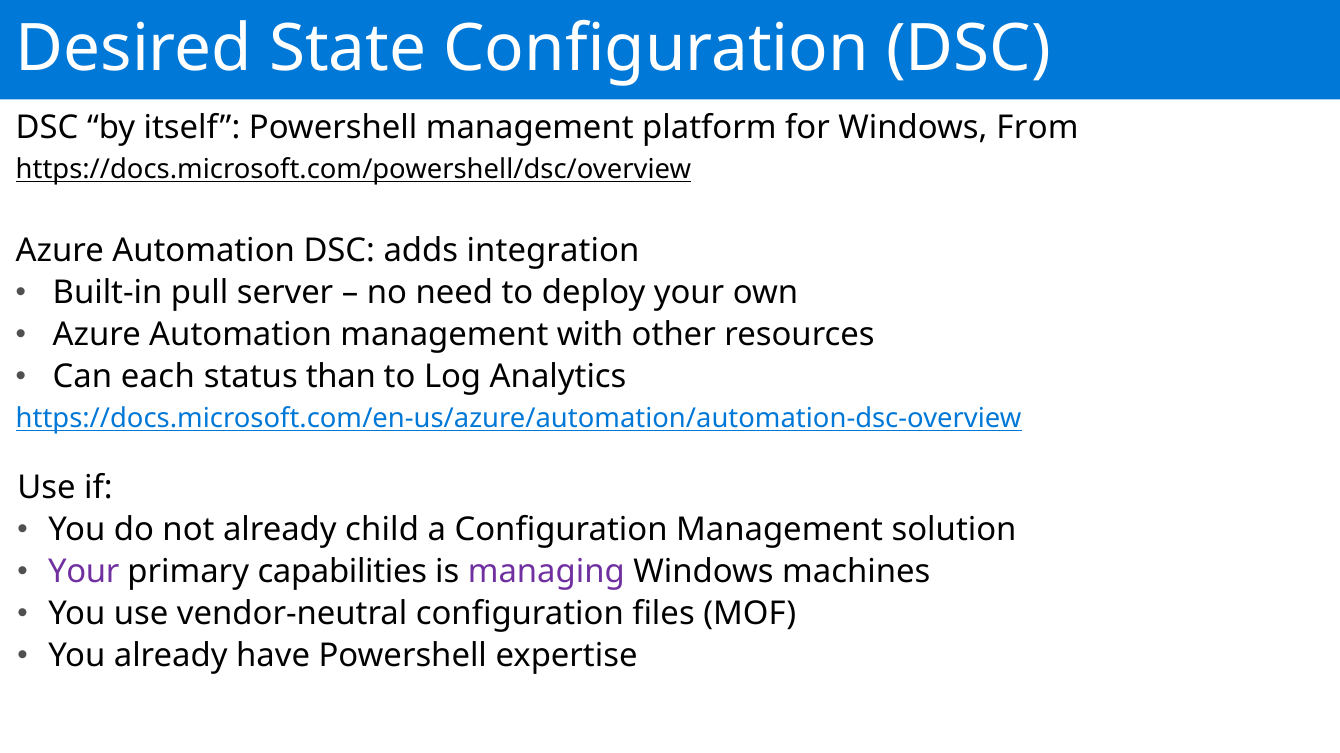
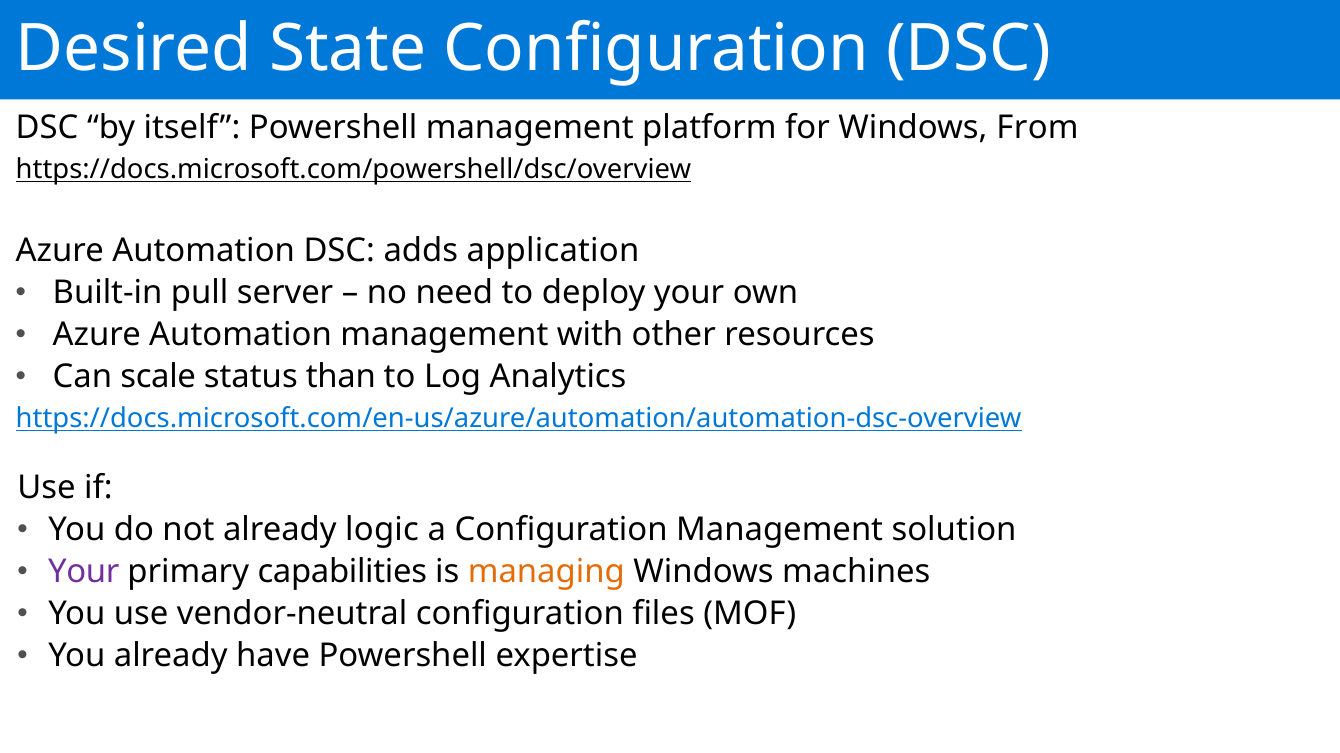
integration: integration -> application (553, 251)
each: each -> scale (158, 377)
child: child -> logic (382, 530)
managing colour: purple -> orange (546, 572)
